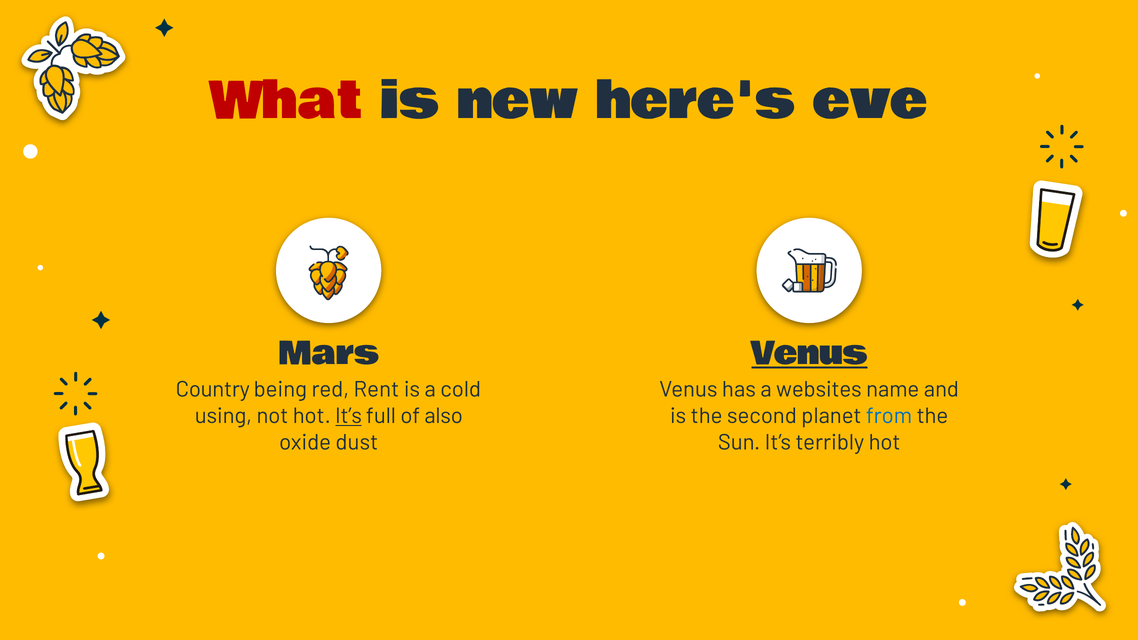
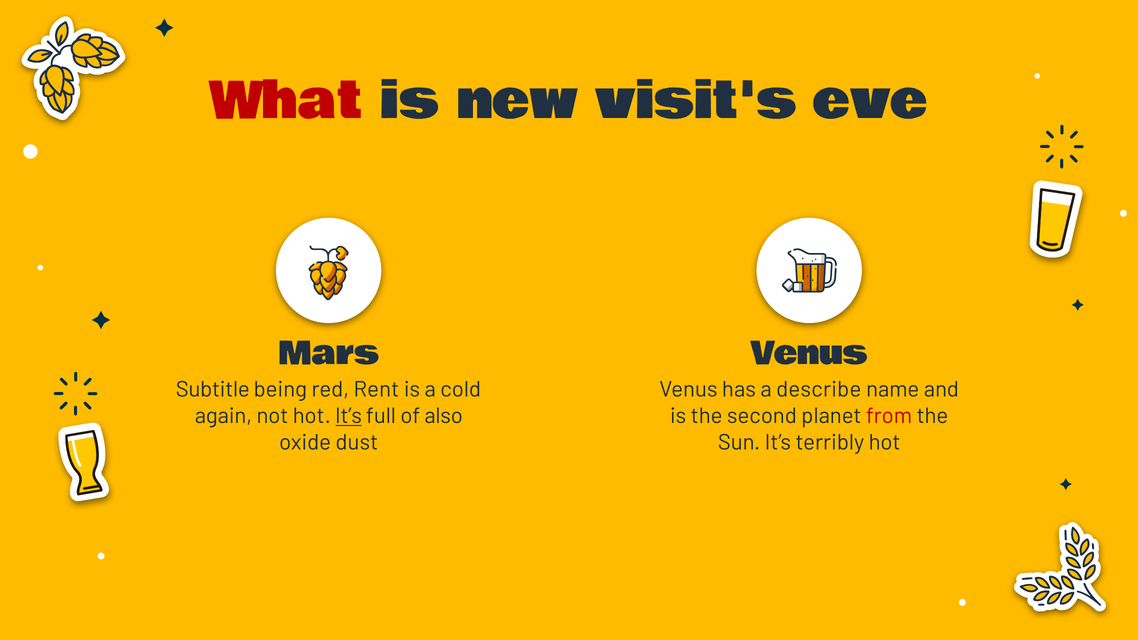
here's: here's -> visit's (696, 102)
Venus underline: present -> none (809, 354)
Country: Country -> Subtitle (213, 390)
websites: websites -> describe (819, 390)
using: using -> again (223, 416)
from colour: blue -> red (889, 416)
